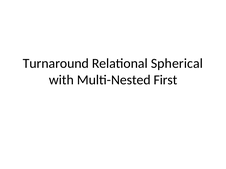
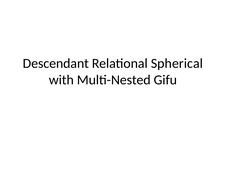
Turnaround: Turnaround -> Descendant (56, 64)
First: First -> Gifu (165, 80)
